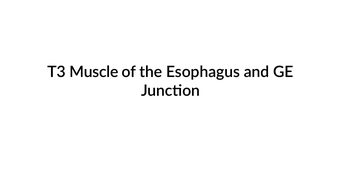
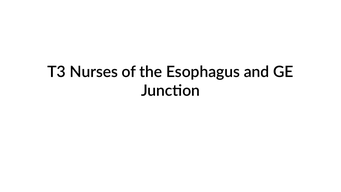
Muscle: Muscle -> Nurses (94, 72)
